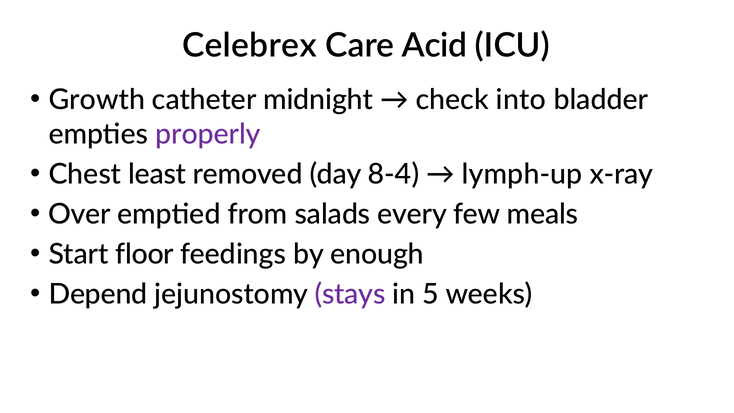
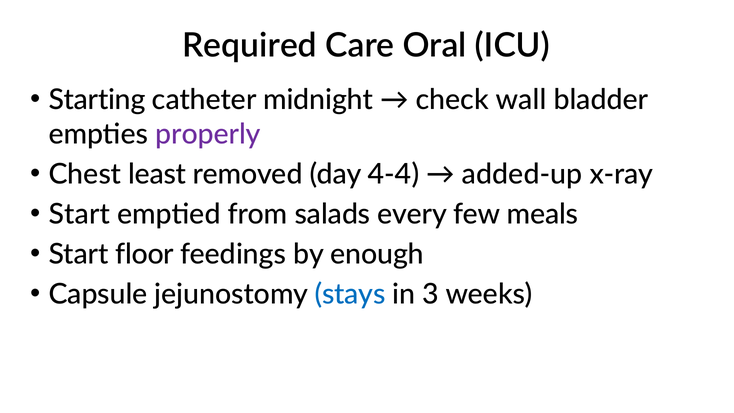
Celebrex: Celebrex -> Required (250, 45)
Acid: Acid -> Oral (435, 45)
Growth: Growth -> Starting (97, 100)
into: into -> wall (521, 100)
8-4: 8-4 -> 4-4 (394, 174)
lymph-up: lymph-up -> added-up (522, 174)
Over: Over -> Start (79, 214)
Depend: Depend -> Capsule (98, 294)
stays colour: purple -> blue (350, 294)
5: 5 -> 3 (431, 294)
